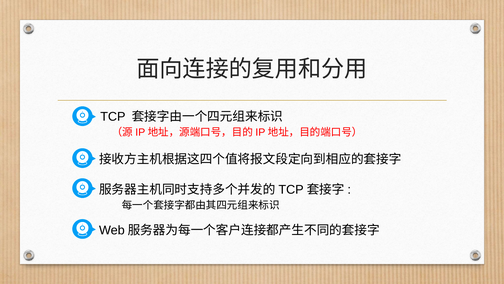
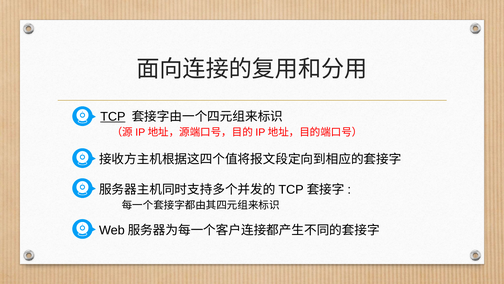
TCP underline: none -> present (113, 116)
